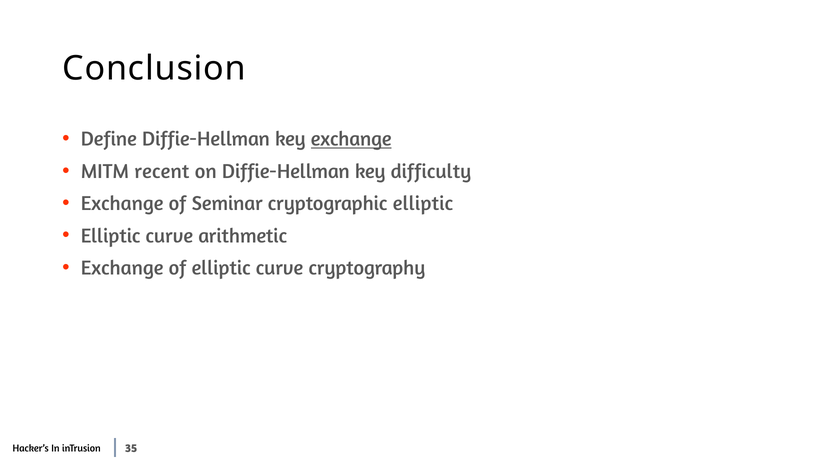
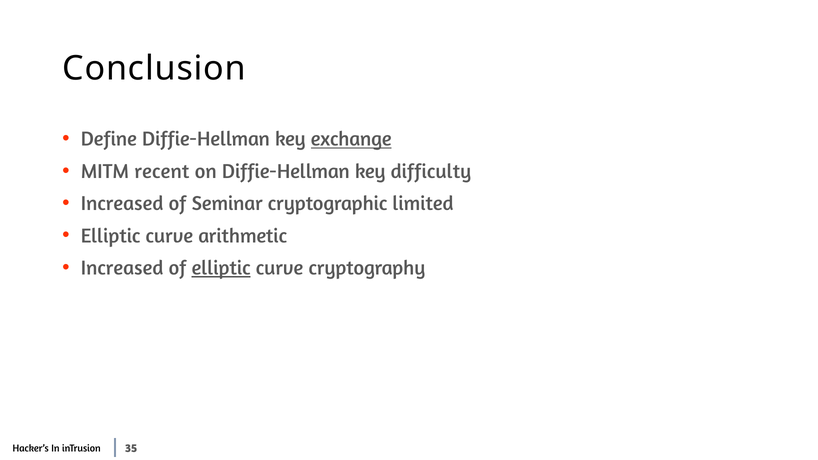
Exchange: Exchange -> Increased (122, 204)
cryptographic elliptic: elliptic -> limited (423, 204)
Exchange: Exchange -> Increased (122, 268)
elliptic underline: none -> present (221, 268)
